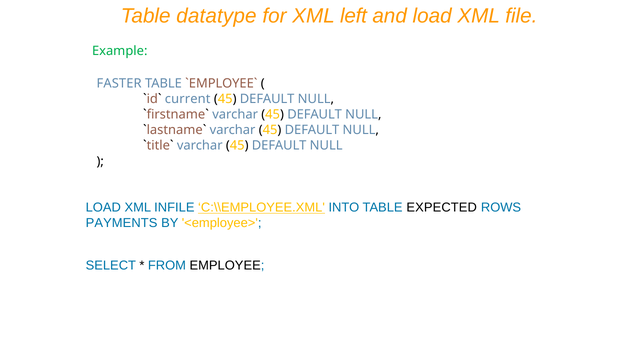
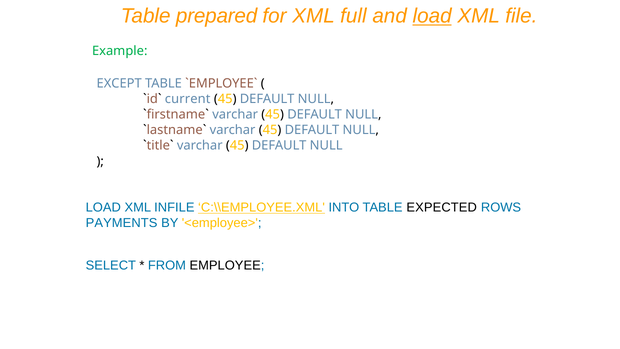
datatype: datatype -> prepared (217, 16)
left: left -> full (353, 16)
load underline: none -> present (432, 16)
FASTER: FASTER -> EXCEPT (119, 84)
